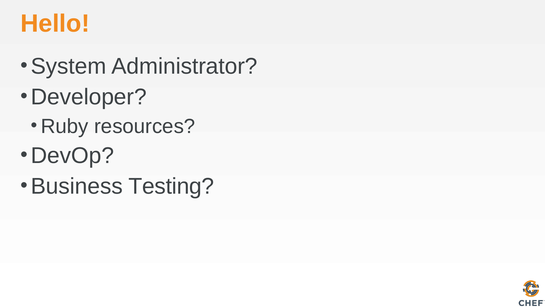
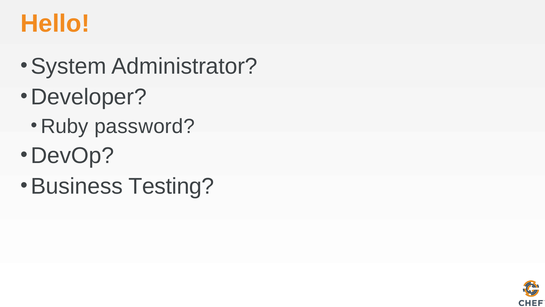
resources: resources -> password (145, 126)
